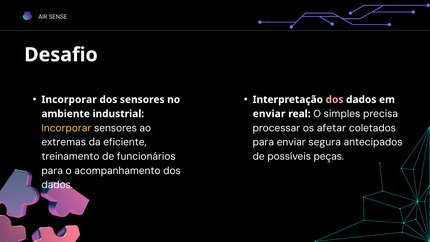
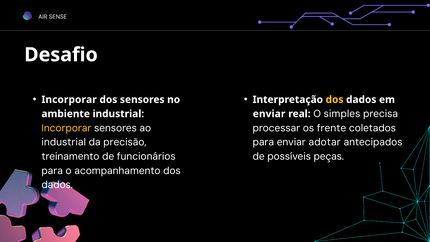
dos colour: pink -> yellow (335, 100)
afetar: afetar -> frente (332, 128)
extremas: extremas -> industrial (64, 142)
eficiente: eficiente -> precisão (125, 142)
segura: segura -> adotar (325, 142)
